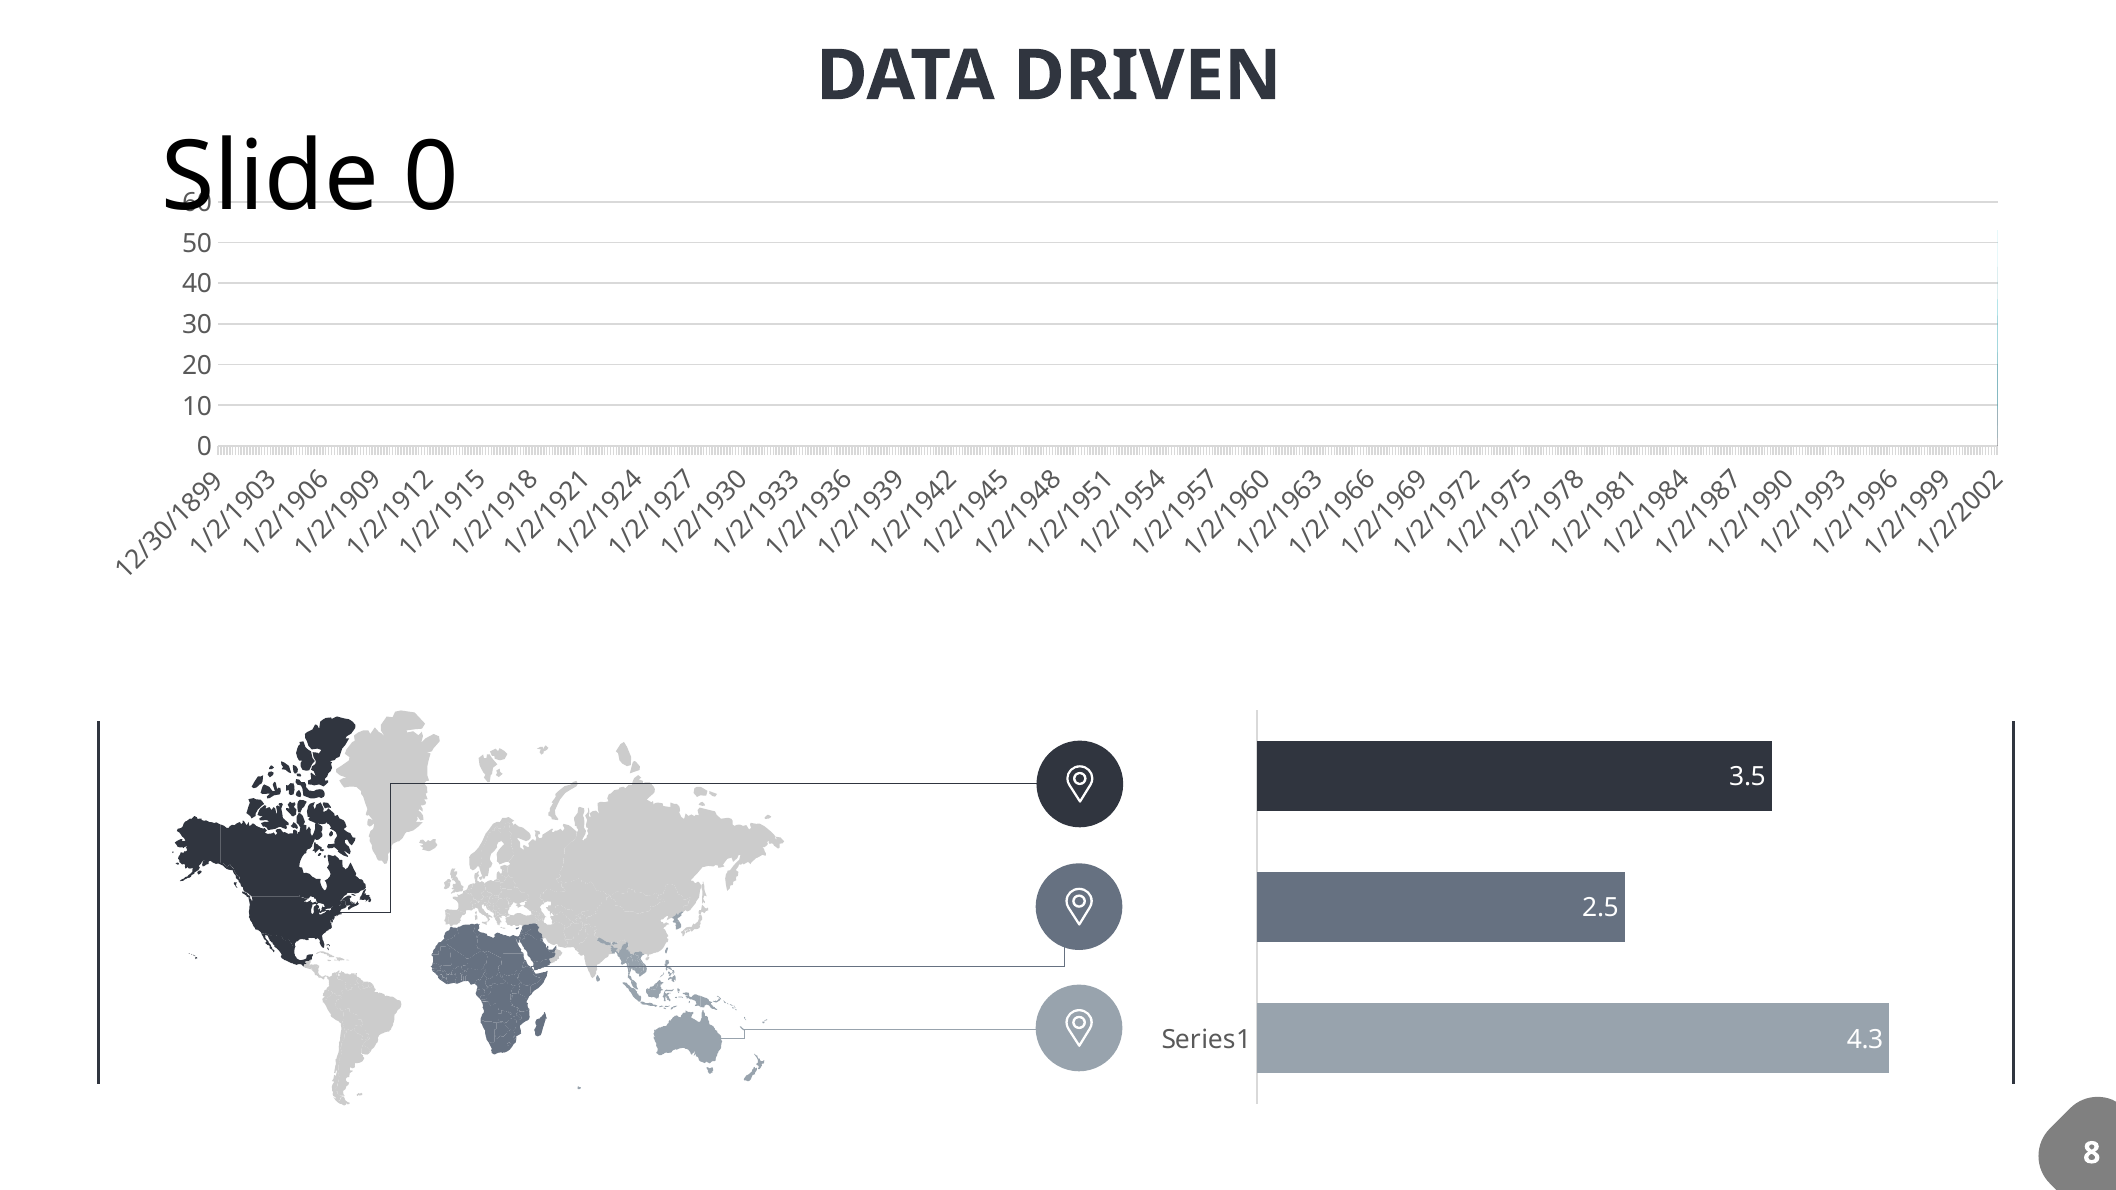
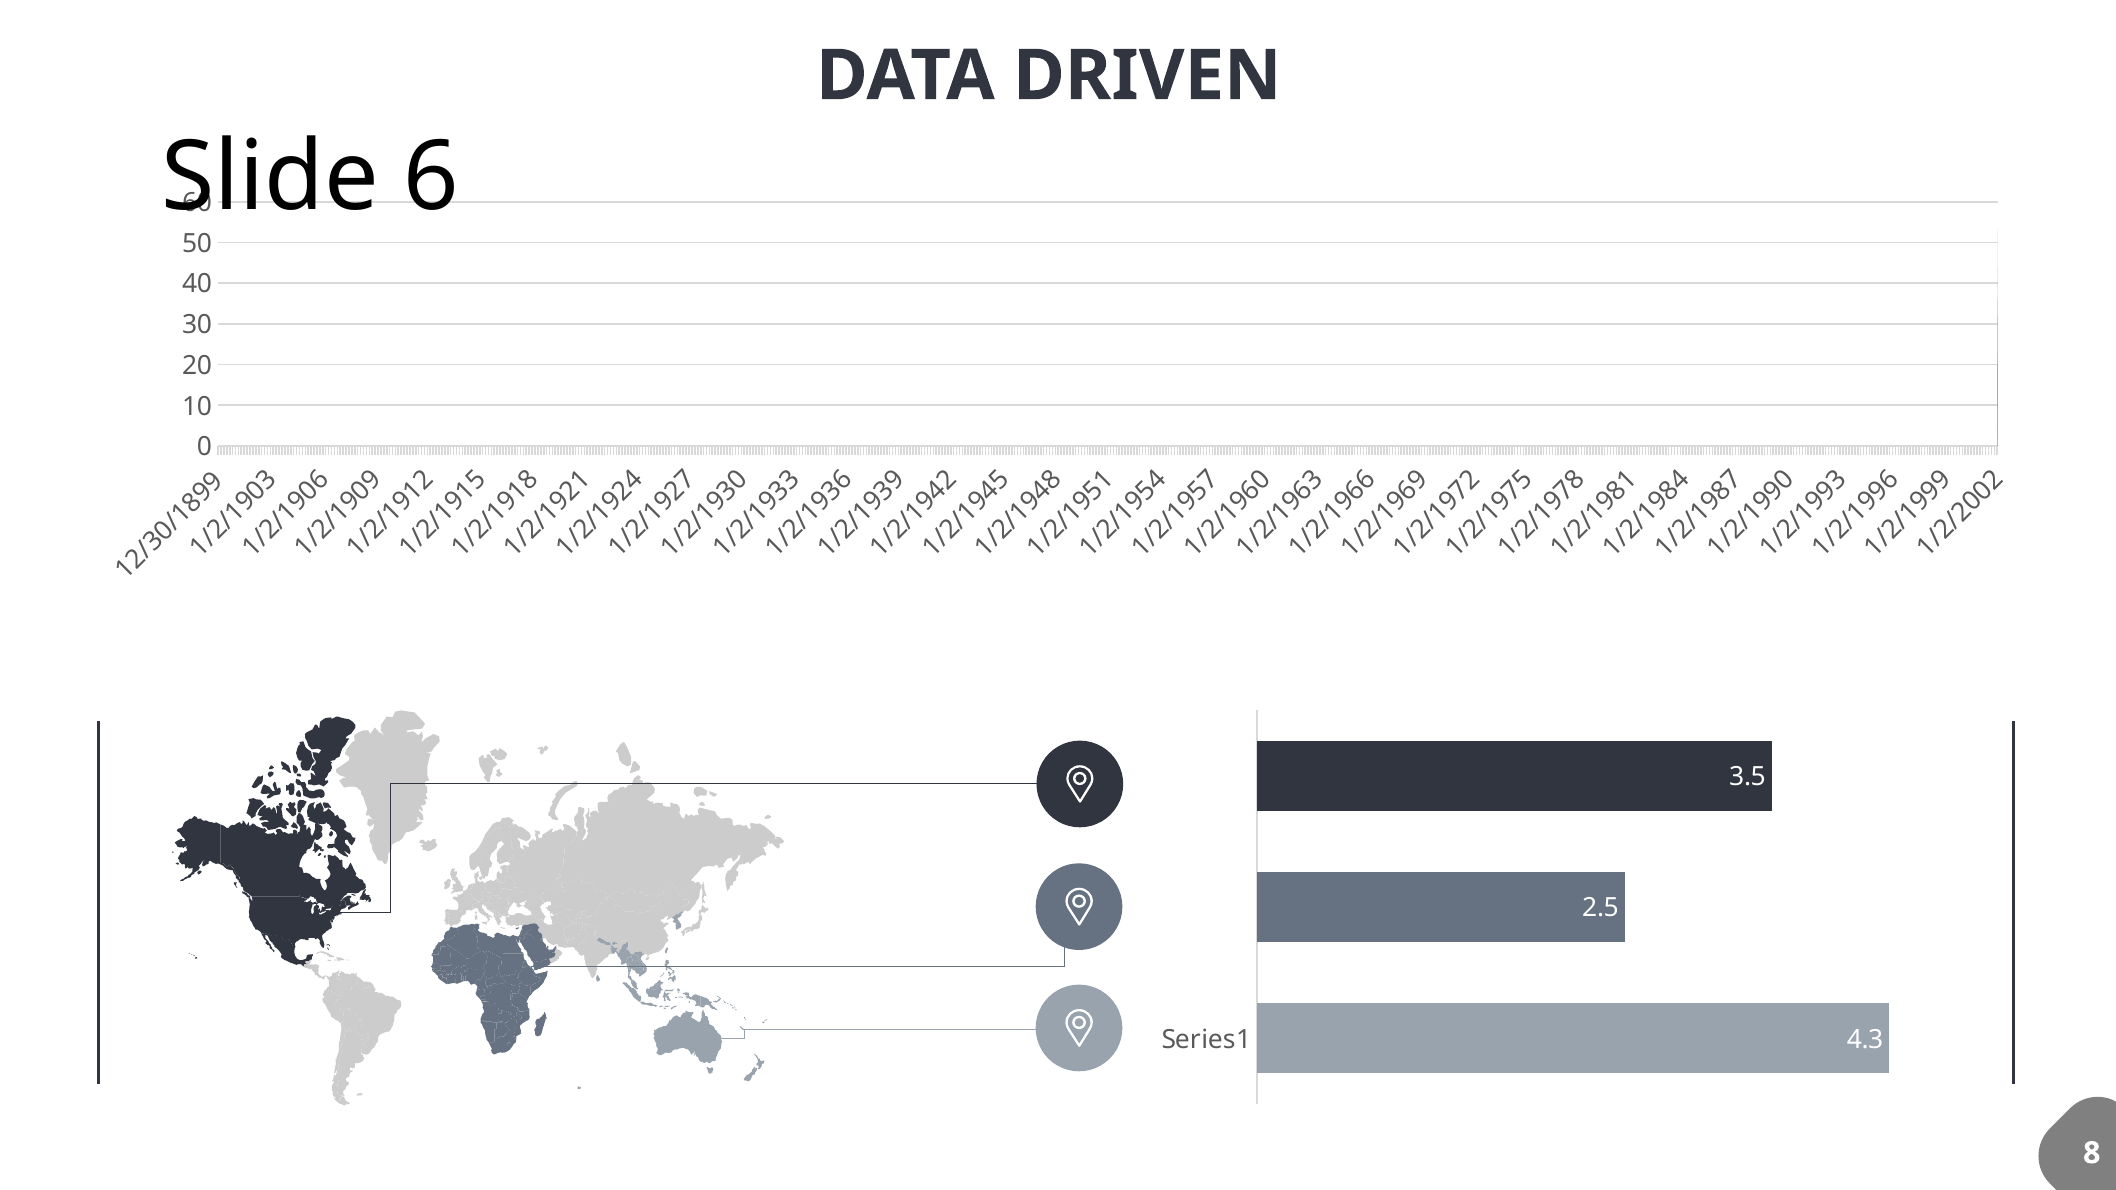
0: 0 -> 6 (432, 178)
